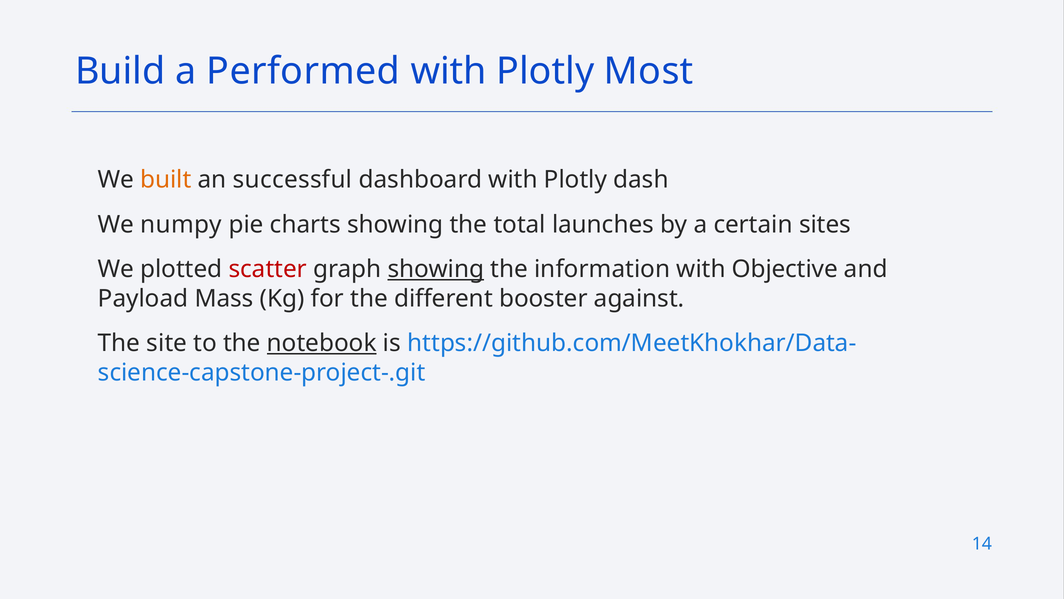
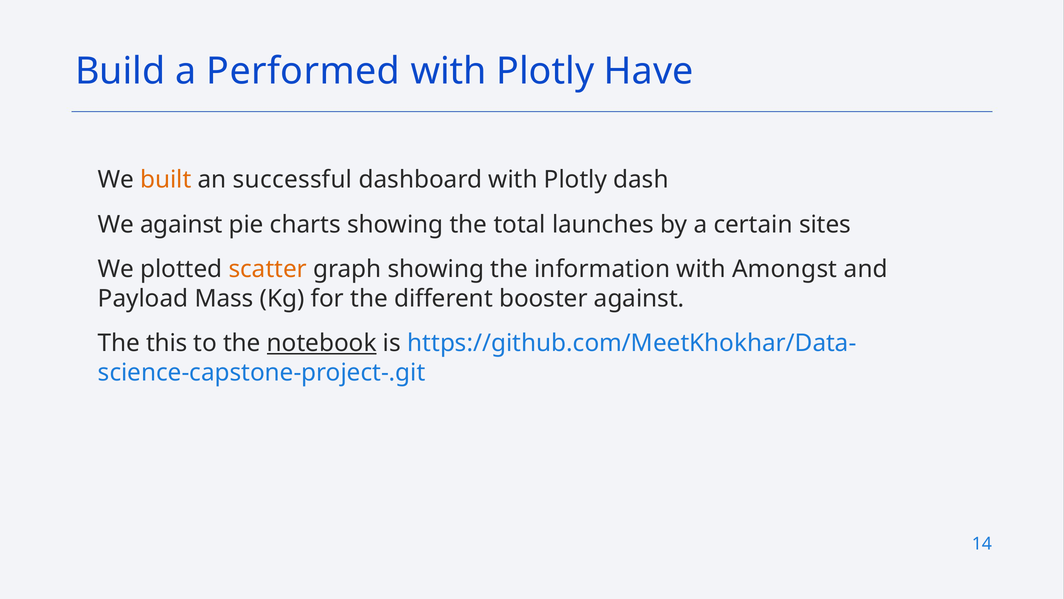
Most: Most -> Have (649, 71)
We numpy: numpy -> against (181, 224)
scatter colour: red -> orange (268, 269)
showing underline: present -> none (436, 269)
Objective: Objective -> Amongst (785, 269)
site: site -> this (167, 343)
